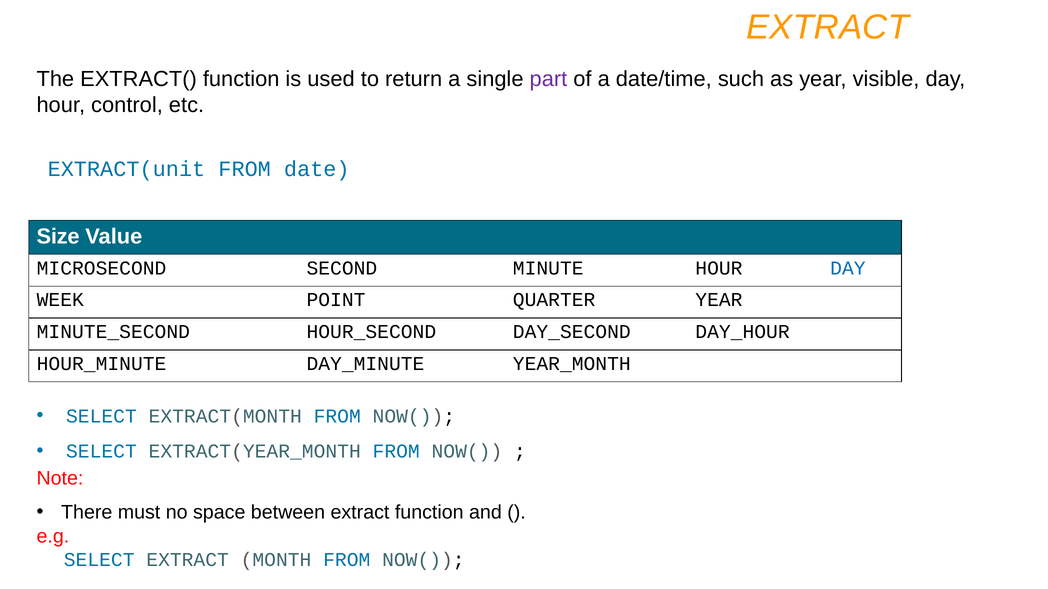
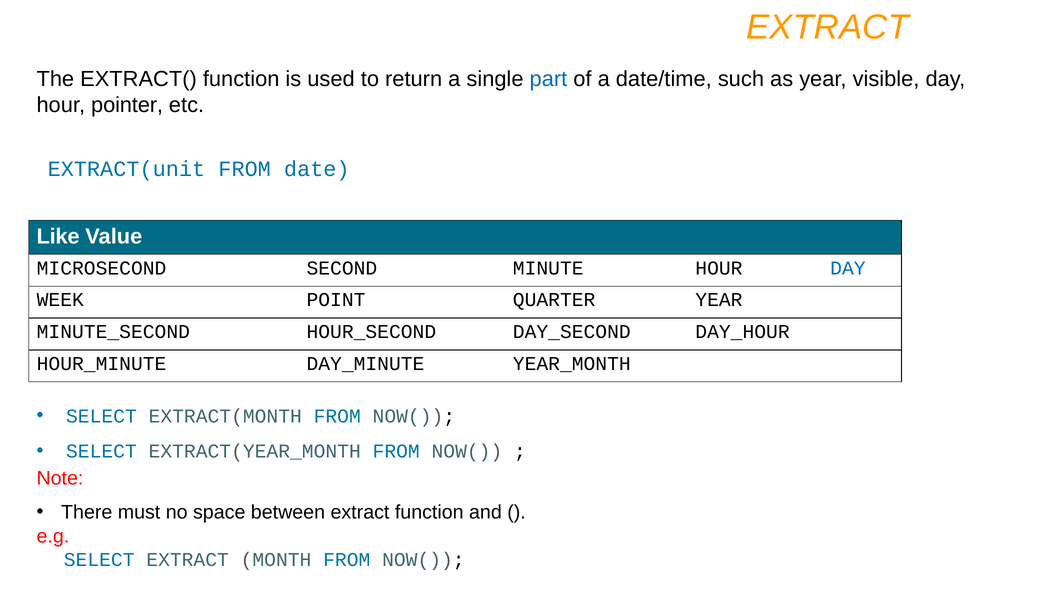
part colour: purple -> blue (548, 79)
control: control -> pointer (127, 105)
Size: Size -> Like (58, 237)
